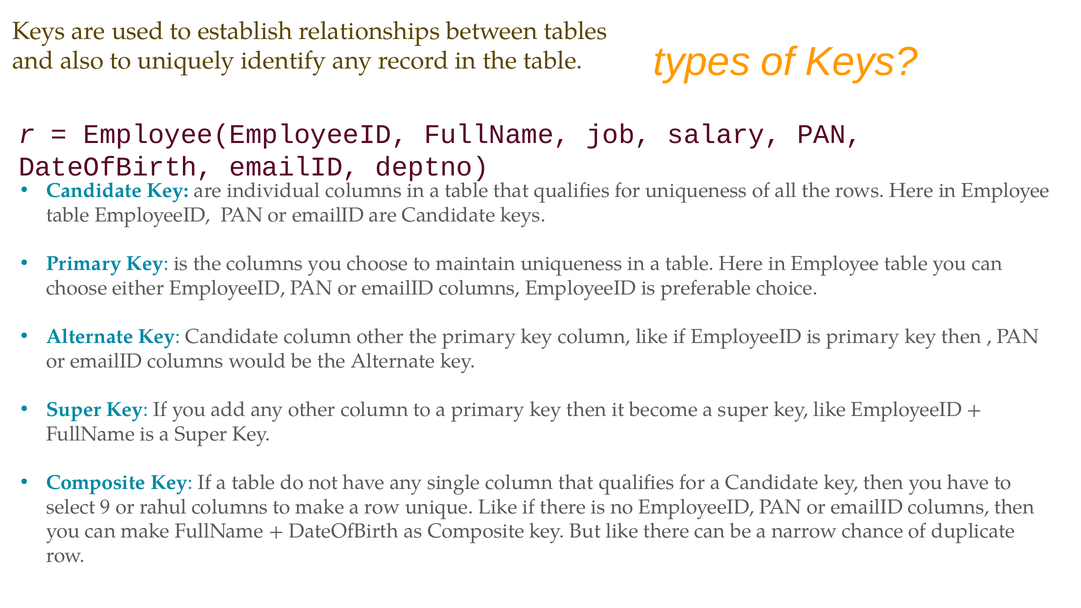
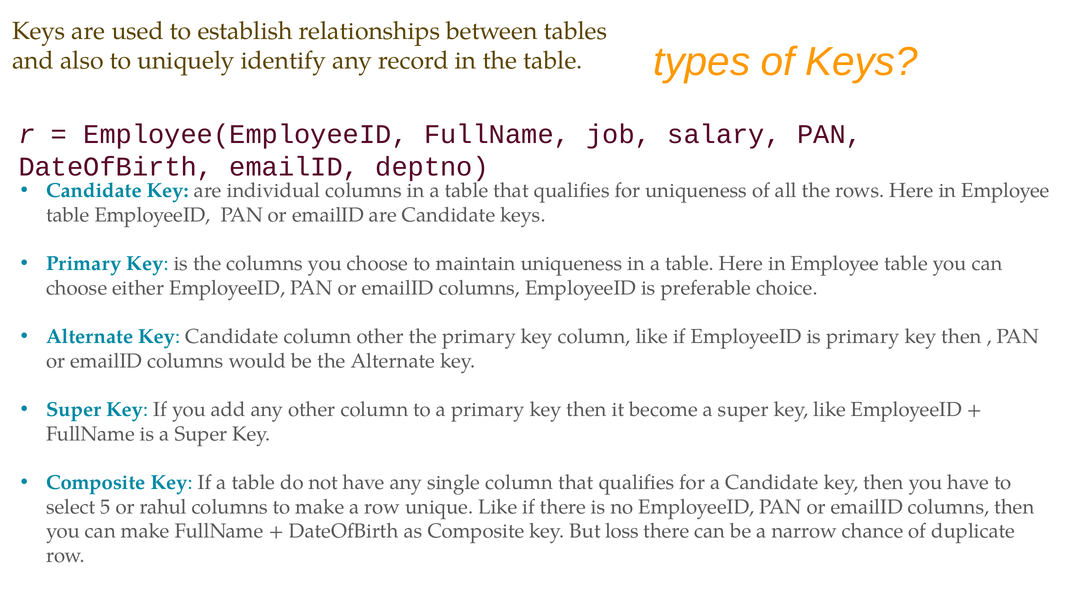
9: 9 -> 5 (106, 507)
But like: like -> loss (622, 531)
